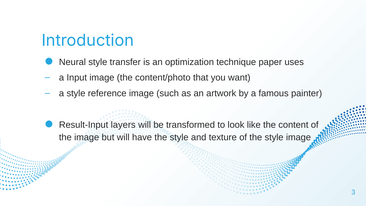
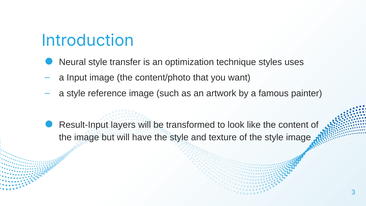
paper: paper -> styles (270, 62)
